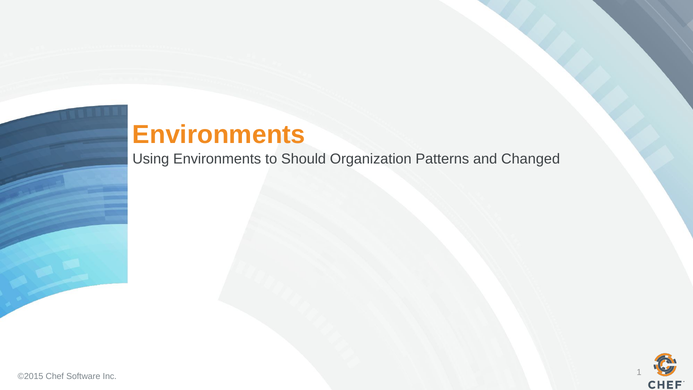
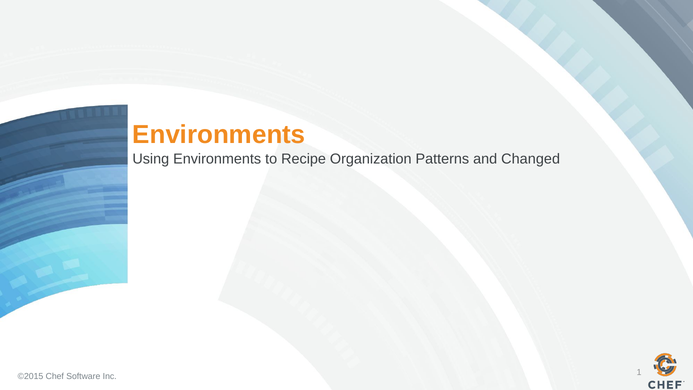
Should: Should -> Recipe (304, 159)
